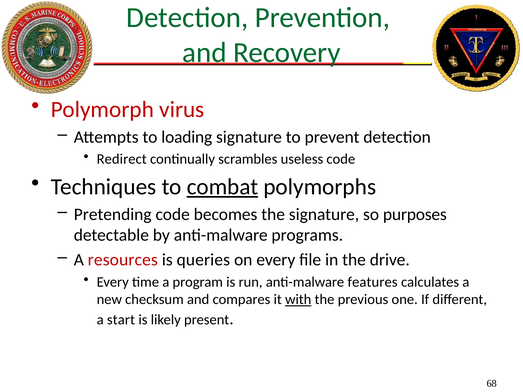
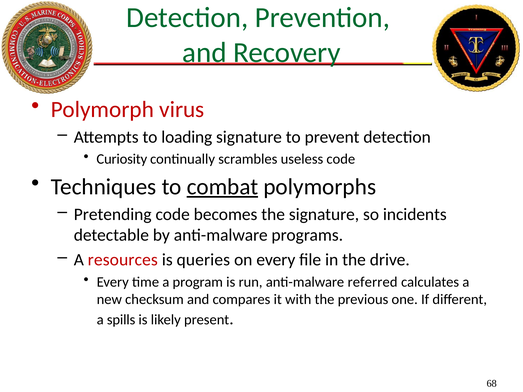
Redirect: Redirect -> Curiosity (122, 159)
purposes: purposes -> incidents (415, 214)
features: features -> referred (373, 282)
with underline: present -> none (298, 300)
start: start -> spills (121, 320)
